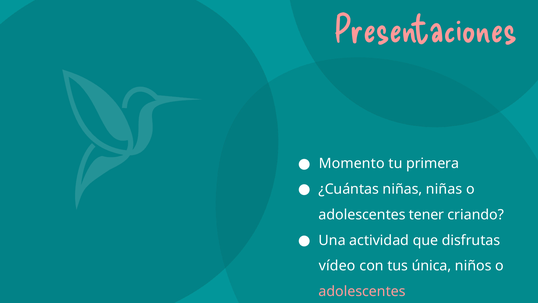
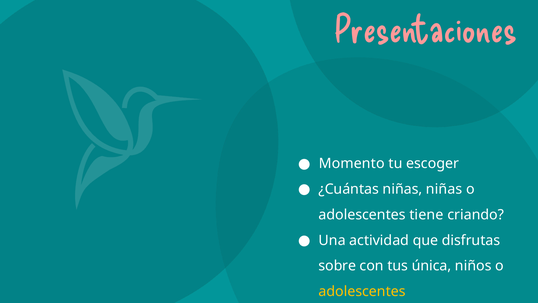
primera: primera -> escoger (433, 163)
tener: tener -> tiene (426, 214)
vídeo: vídeo -> sobre (337, 266)
adolescentes colour: pink -> yellow (362, 291)
